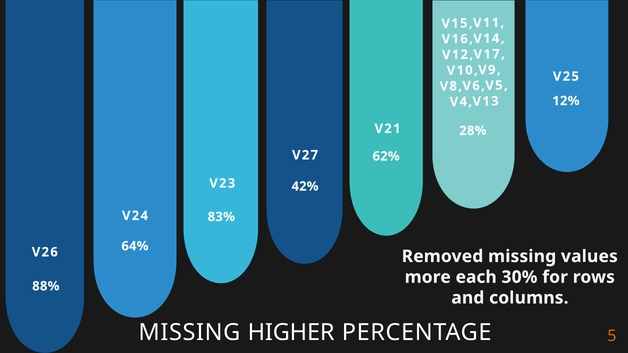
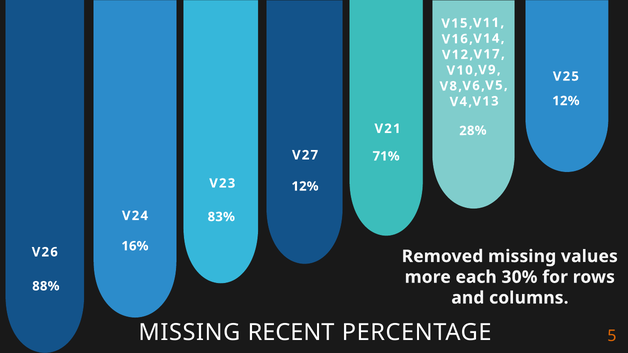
62%: 62% -> 71% (386, 156)
42%: 42% -> 12% (305, 186)
64%: 64% -> 16% (135, 246)
HIGHER: HIGHER -> RECENT (291, 333)
